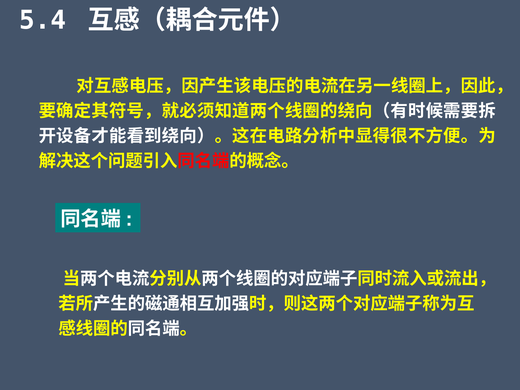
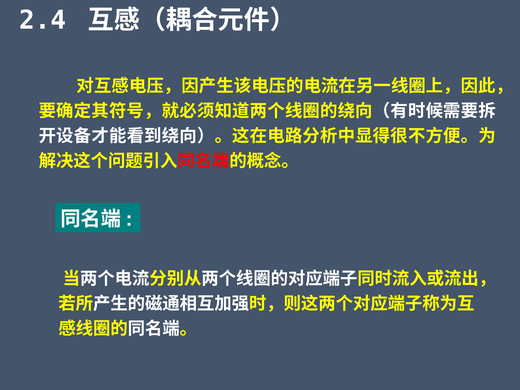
5.4: 5.4 -> 2.4 (43, 20)
